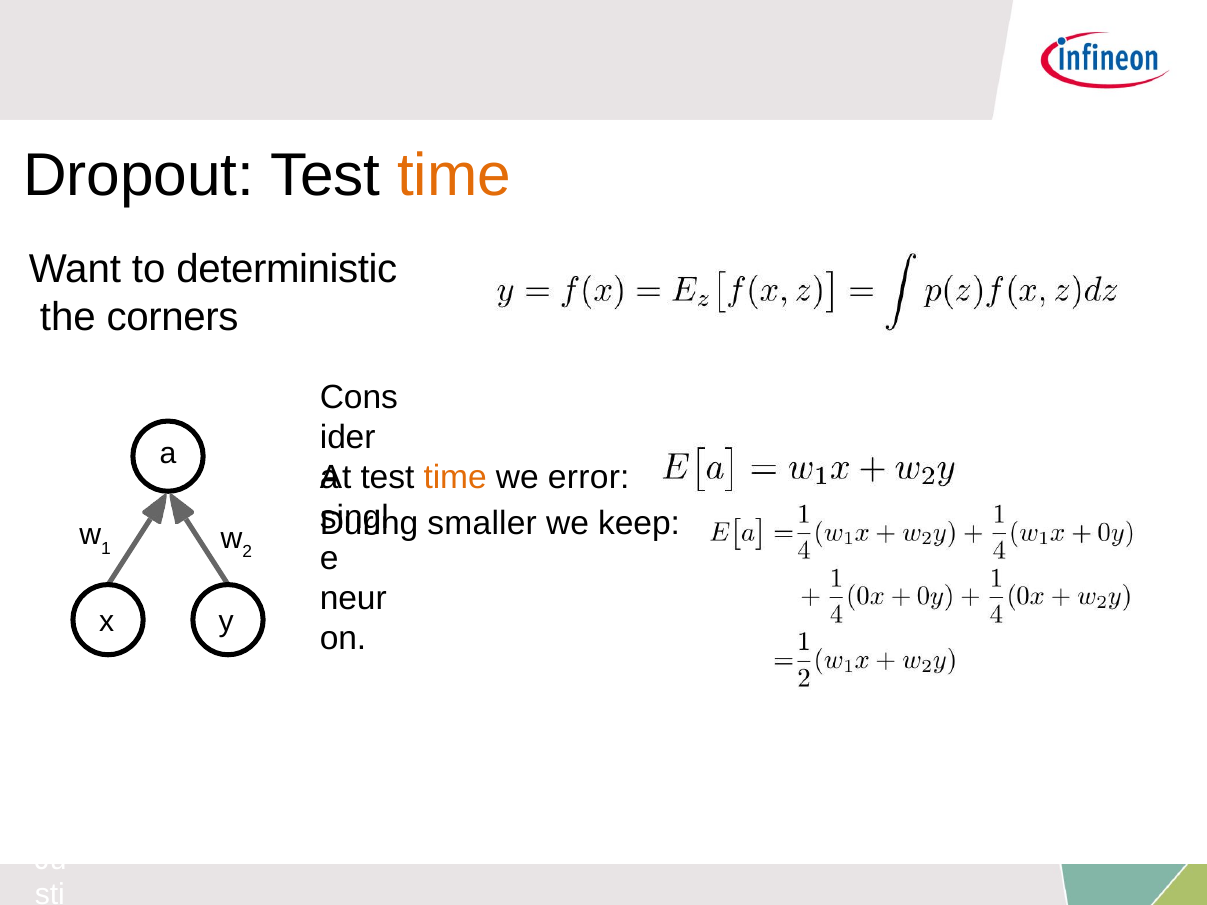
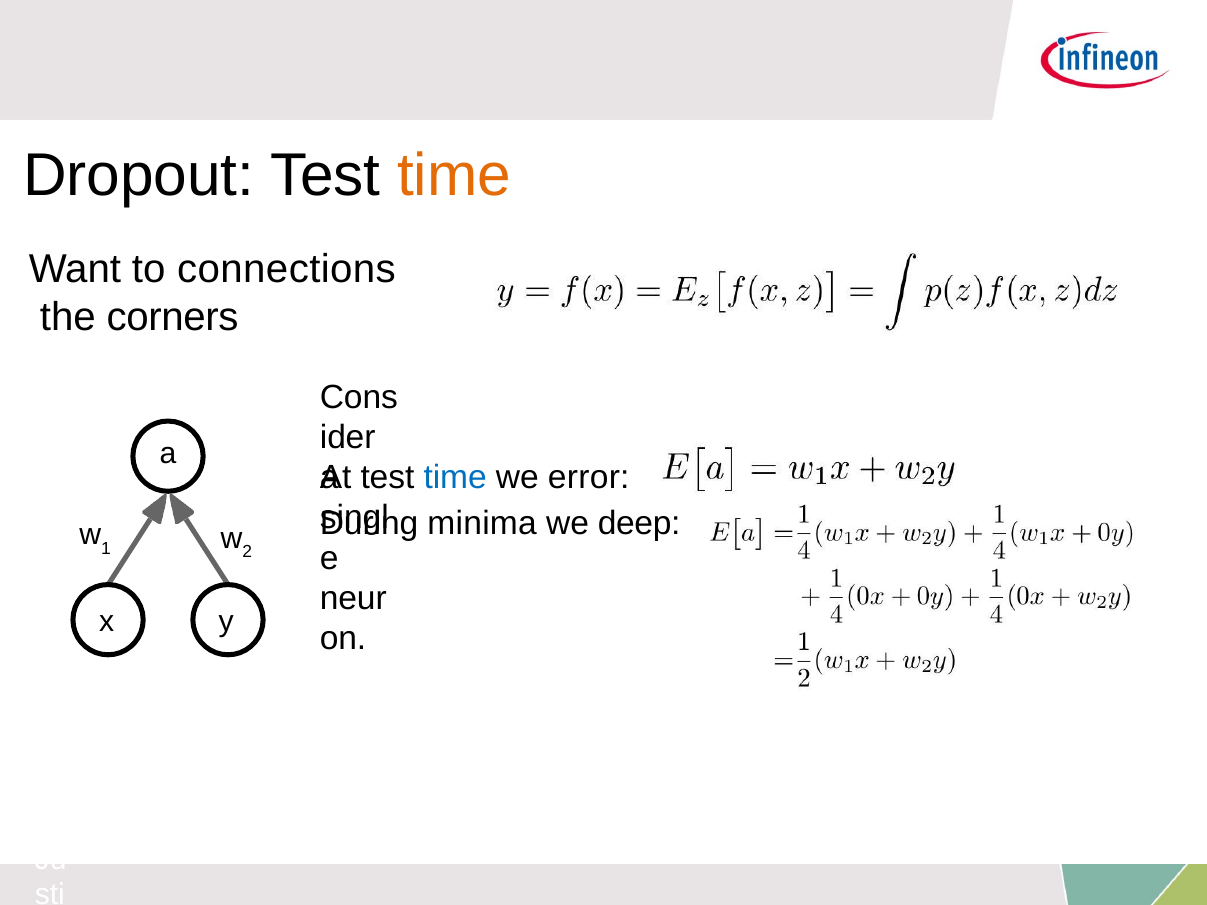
deterministic: deterministic -> connections (286, 269)
time colour: orange -> blue (455, 477)
smaller: smaller -> minima (482, 524)
keep: keep -> deep (639, 524)
